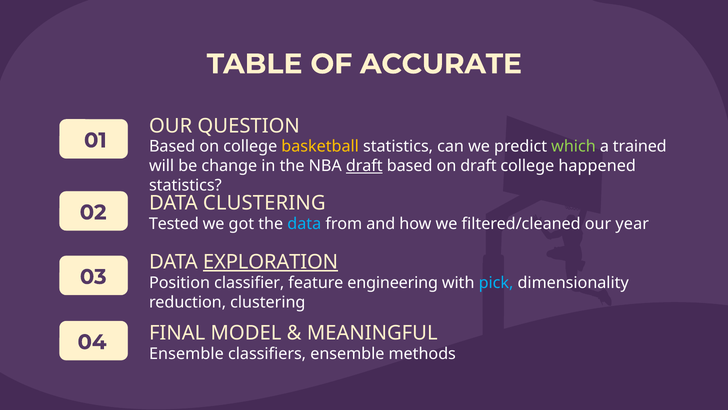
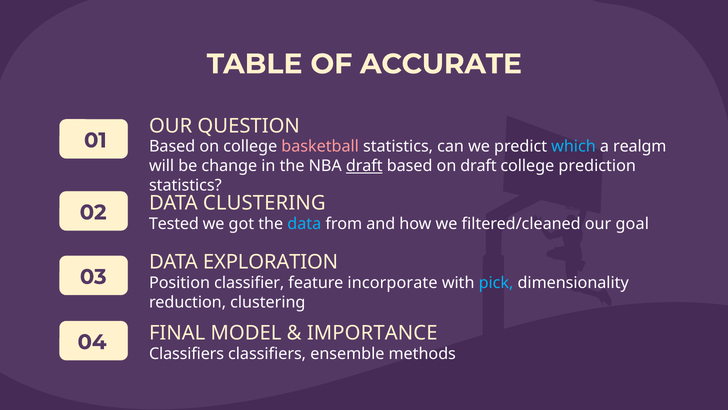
basketball colour: yellow -> pink (320, 146)
which colour: light green -> light blue (573, 146)
trained: trained -> realgm (640, 146)
happened: happened -> prediction (597, 166)
year: year -> goal (632, 224)
EXPLORATION underline: present -> none (271, 262)
engineering: engineering -> incorporate (393, 283)
MEANINGFUL: MEANINGFUL -> IMPORTANCE (372, 333)
Ensemble: Ensemble -> Classifiers (187, 354)
